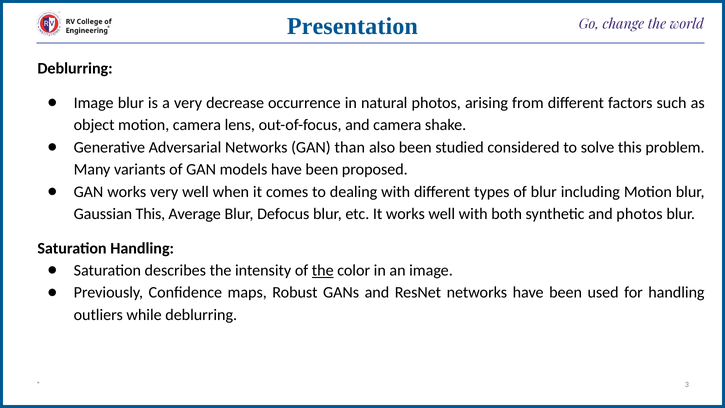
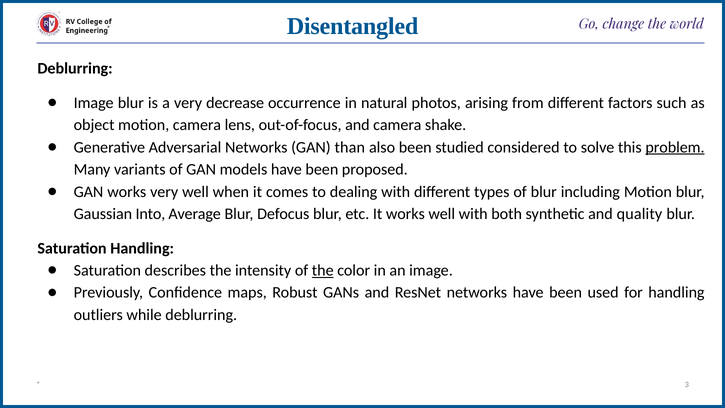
Presentation: Presentation -> Disentangled (353, 26)
problem underline: none -> present (675, 147)
Gaussian This: This -> Into (150, 214)
and photos: photos -> quality (639, 214)
